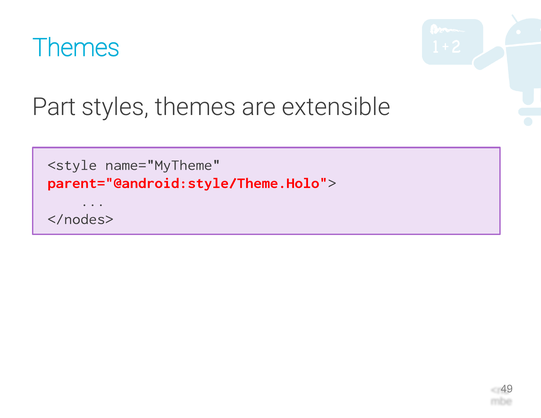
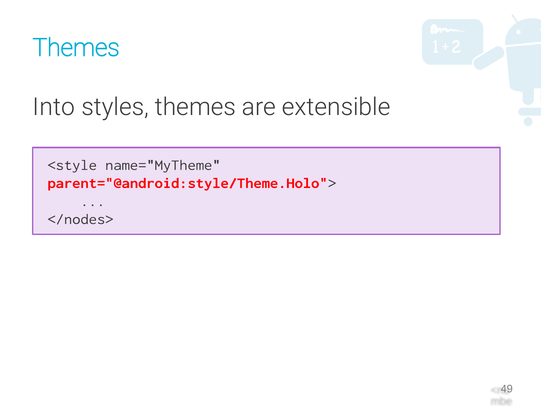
Part: Part -> Into (54, 107)
